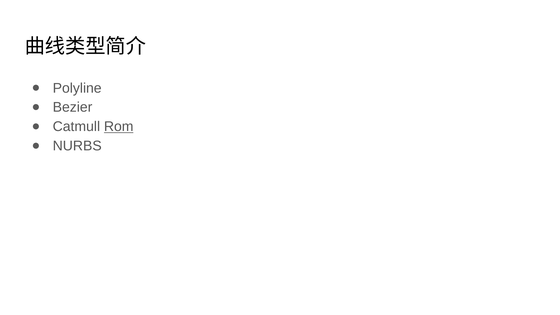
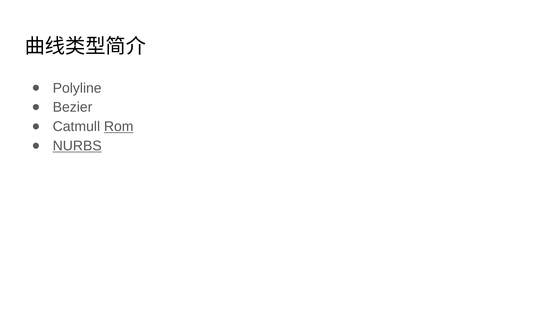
NURBS underline: none -> present (77, 146)
